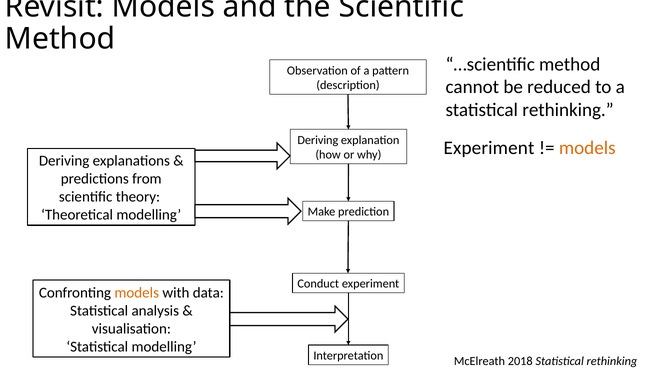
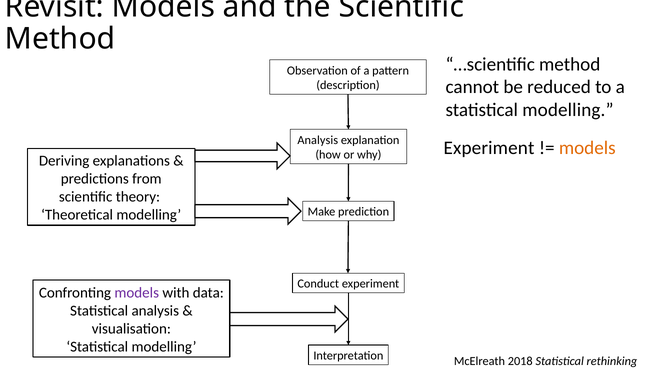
rethinking: rethinking -> modelling (568, 110)
Deriving: Deriving -> Analysis (318, 140)
models colour: orange -> purple (137, 293)
